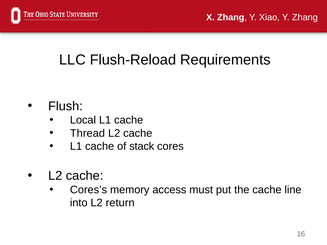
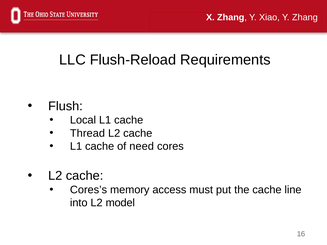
stack: stack -> need (142, 146)
return: return -> model (120, 203)
